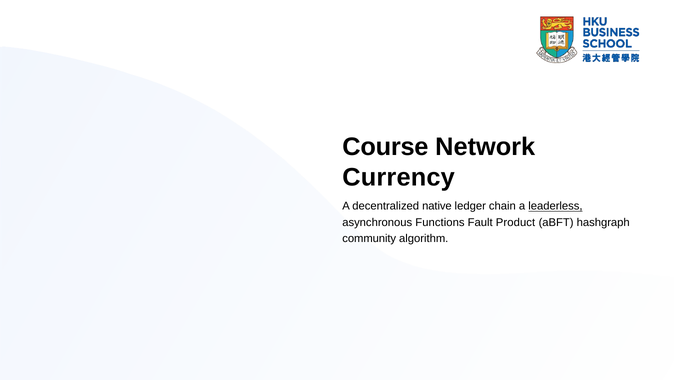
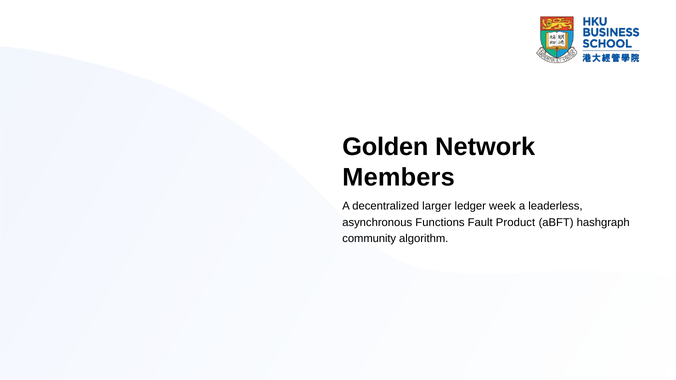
Course: Course -> Golden (385, 147)
Currency: Currency -> Members (399, 177)
native: native -> larger (437, 206)
chain: chain -> week (502, 206)
leaderless underline: present -> none (555, 206)
